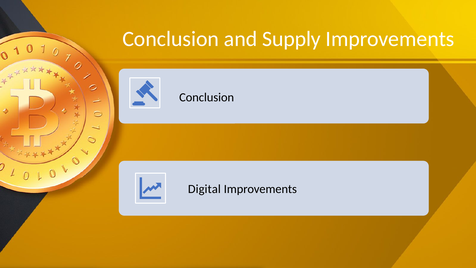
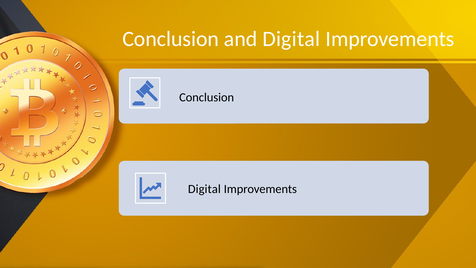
and Supply: Supply -> Digital (291, 39)
